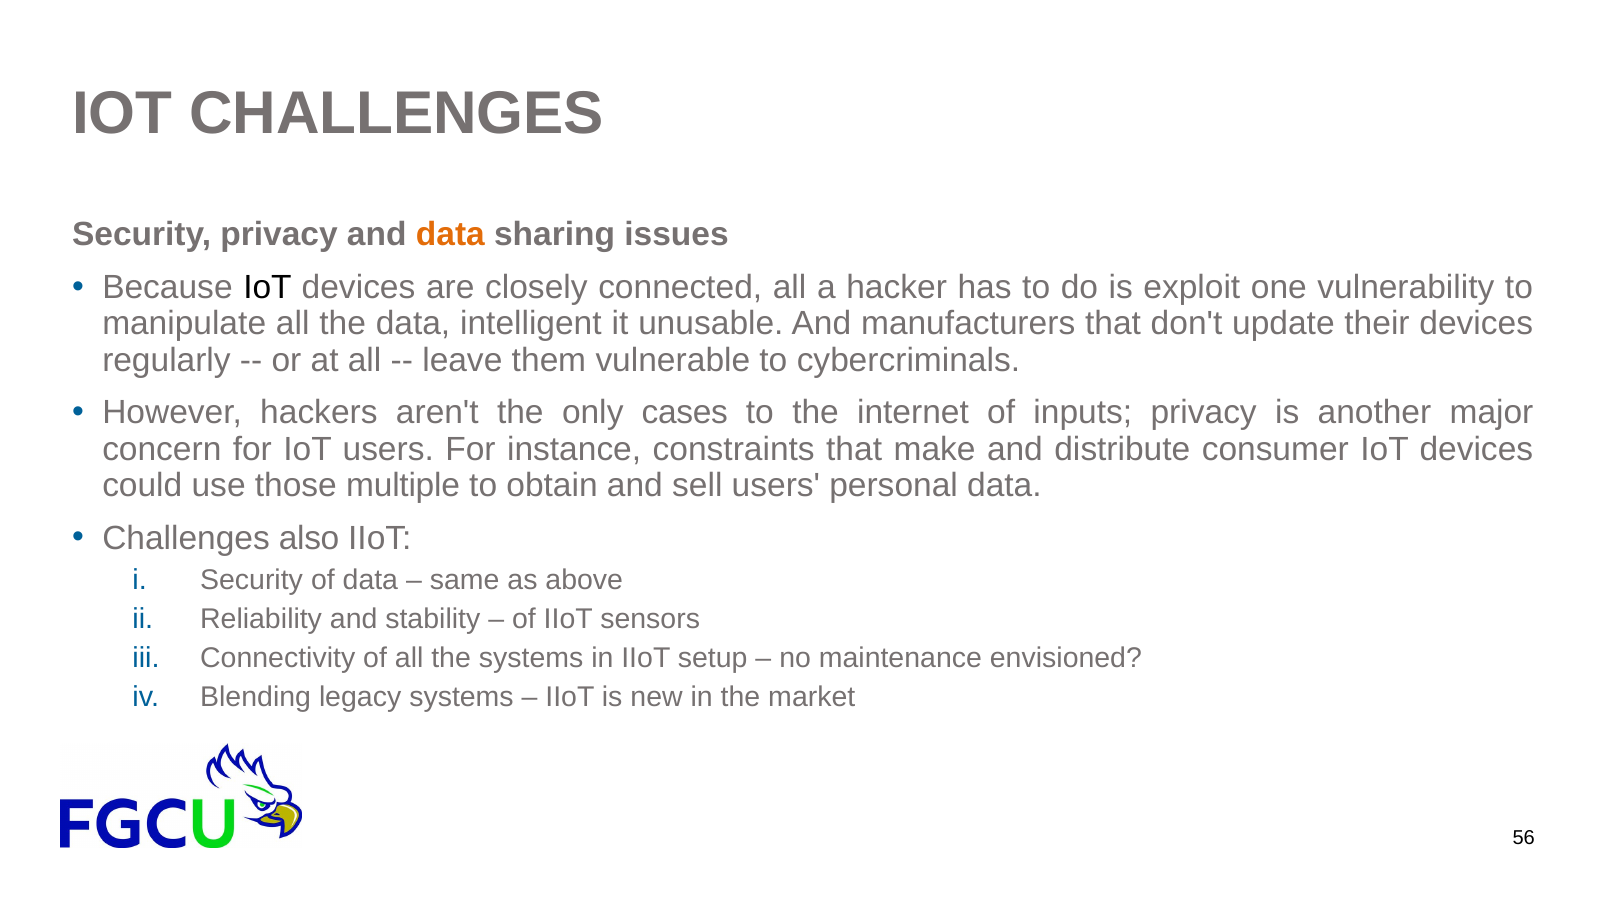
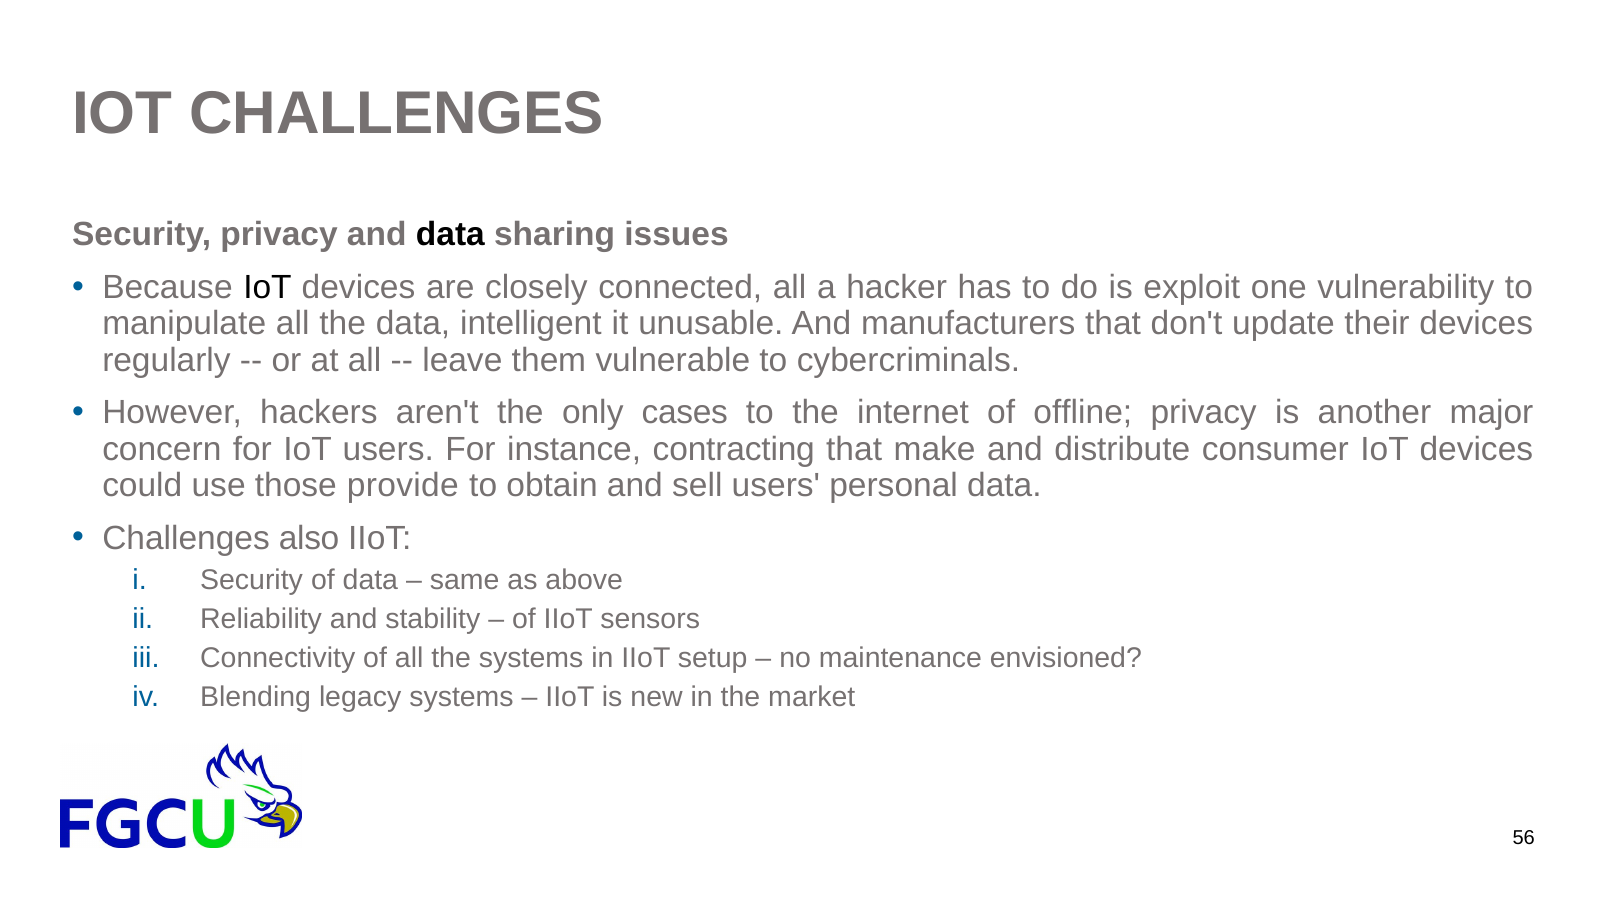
data colour: orange -> black (450, 235)
inputs: inputs -> offline (1083, 413)
constraints: constraints -> contracting (734, 449)
multiple: multiple -> provide (403, 485)
